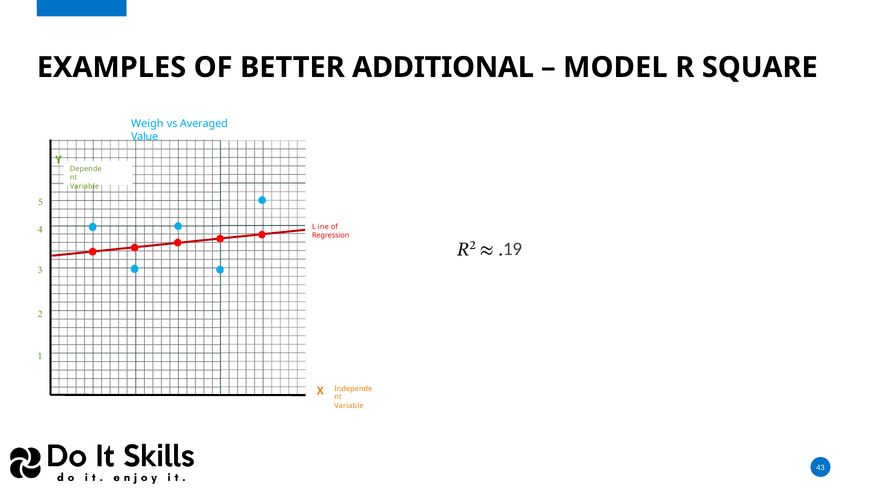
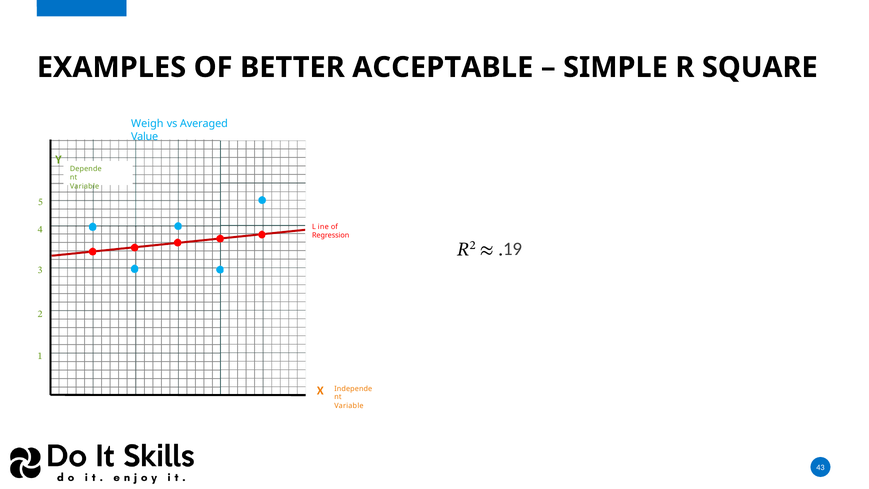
ADDITIONAL: ADDITIONAL -> ACCEPTABLE (443, 67)
MODEL: MODEL -> SIMPLE (615, 67)
